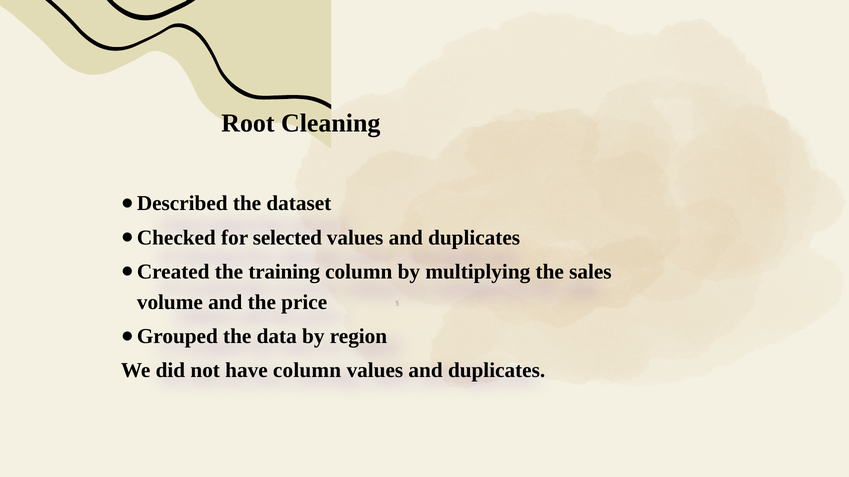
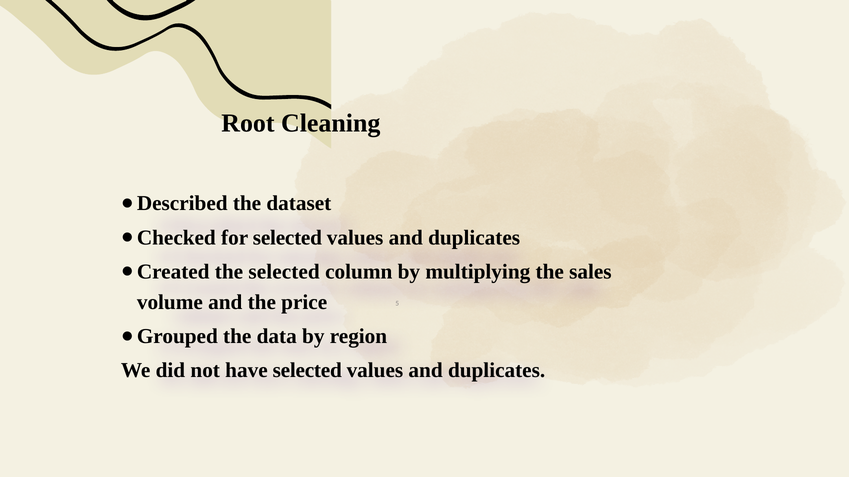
the training: training -> selected (284, 272)
have column: column -> selected (307, 371)
